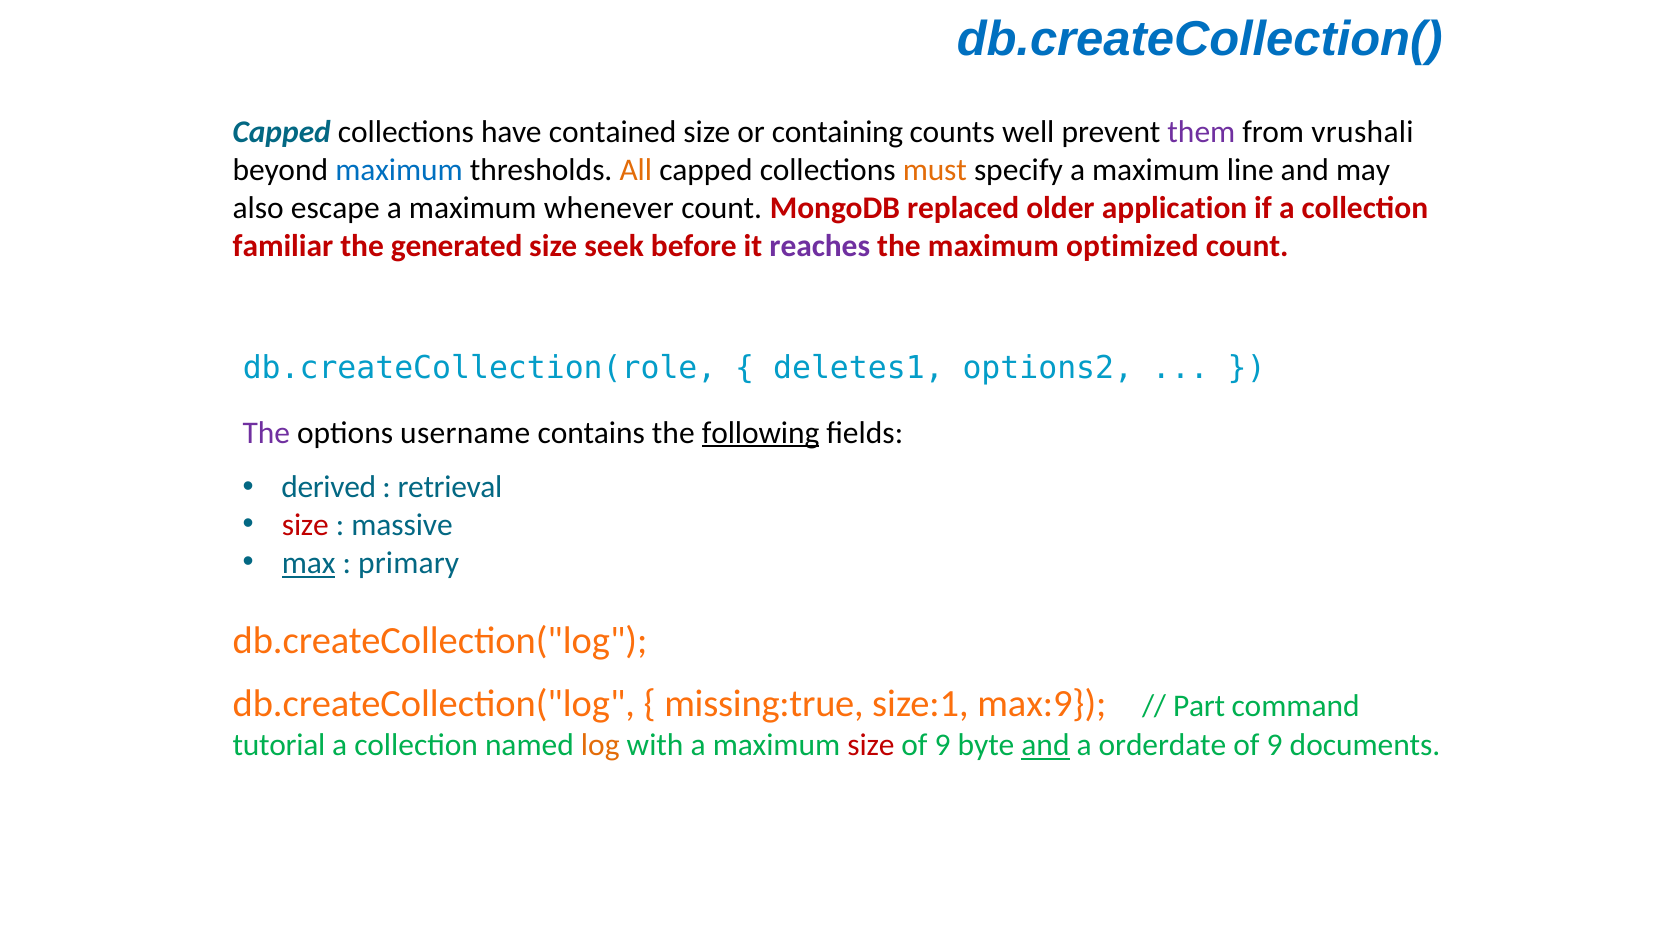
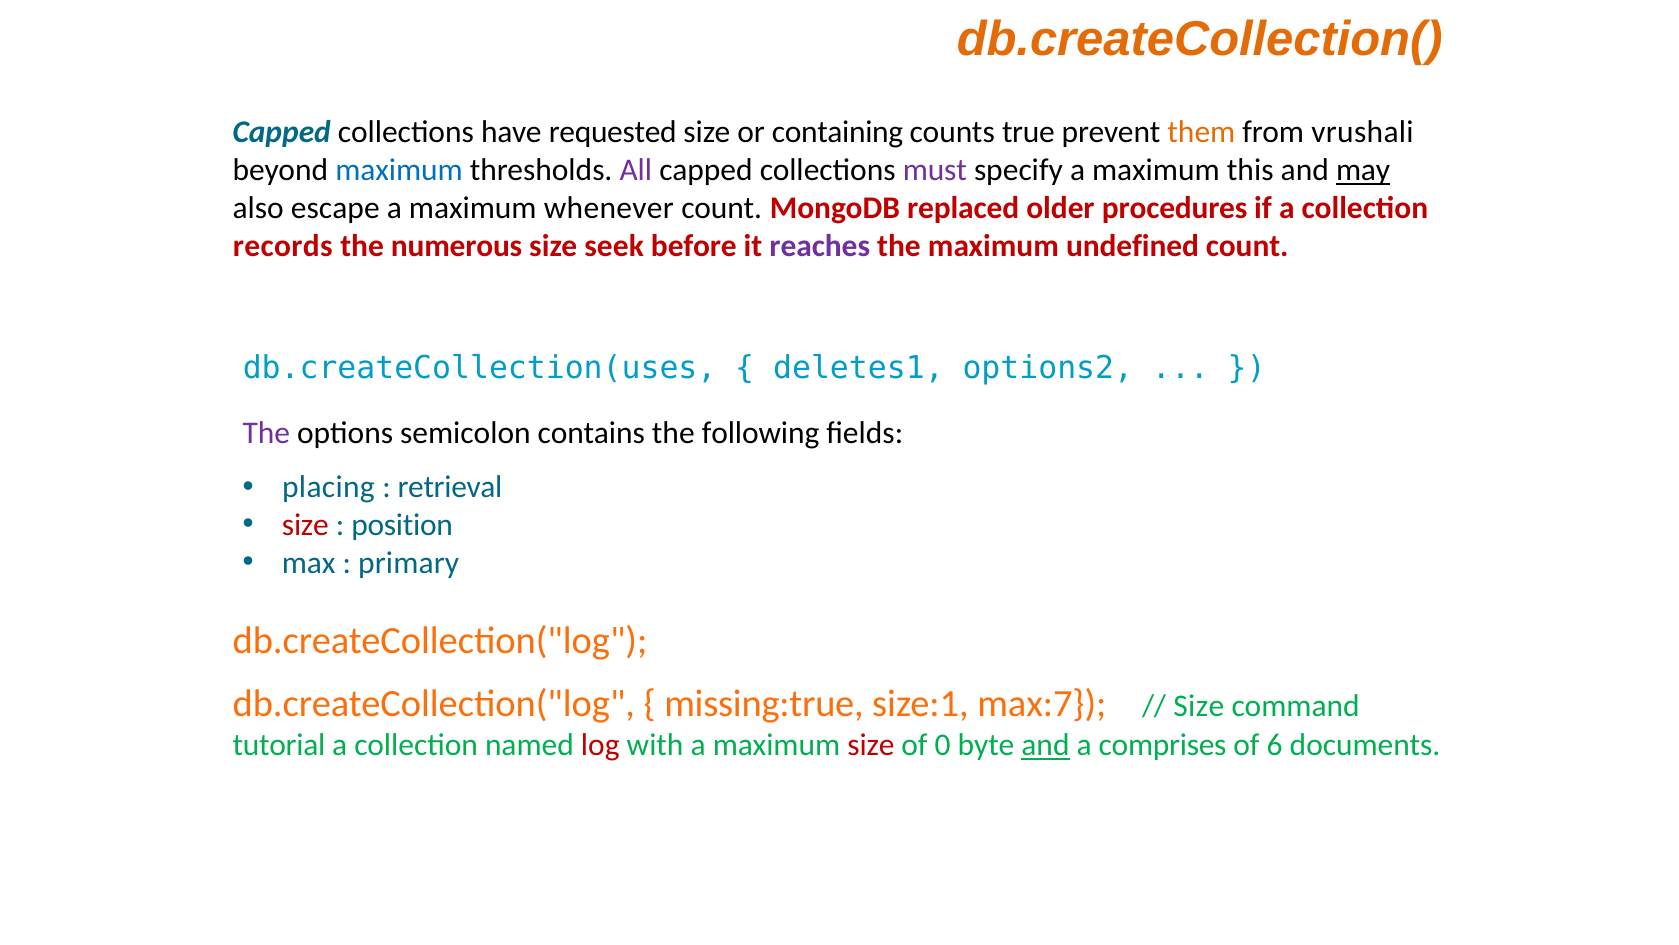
db.createCollection( colour: blue -> orange (1200, 39)
contained: contained -> requested (613, 132)
well: well -> true (1028, 132)
them colour: purple -> orange (1201, 132)
All colour: orange -> purple (636, 170)
must colour: orange -> purple (935, 170)
line: line -> this (1250, 170)
may underline: none -> present (1363, 170)
application: application -> procedures (1175, 208)
familiar: familiar -> records (283, 246)
generated: generated -> numerous (457, 246)
optimized: optimized -> undefined (1133, 246)
db.createCollection(role: db.createCollection(role -> db.createCollection(uses (480, 368)
username: username -> semicolon (465, 433)
following underline: present -> none (761, 433)
derived: derived -> placing (328, 487)
massive: massive -> position (402, 525)
max underline: present -> none (309, 563)
max:9: max:9 -> max:7 (1042, 704)
Part: Part -> Size (1199, 706)
log colour: orange -> red (600, 745)
9: 9 -> 0 (943, 745)
orderdate: orderdate -> comprises (1163, 745)
9: 9 -> 6 (1275, 745)
